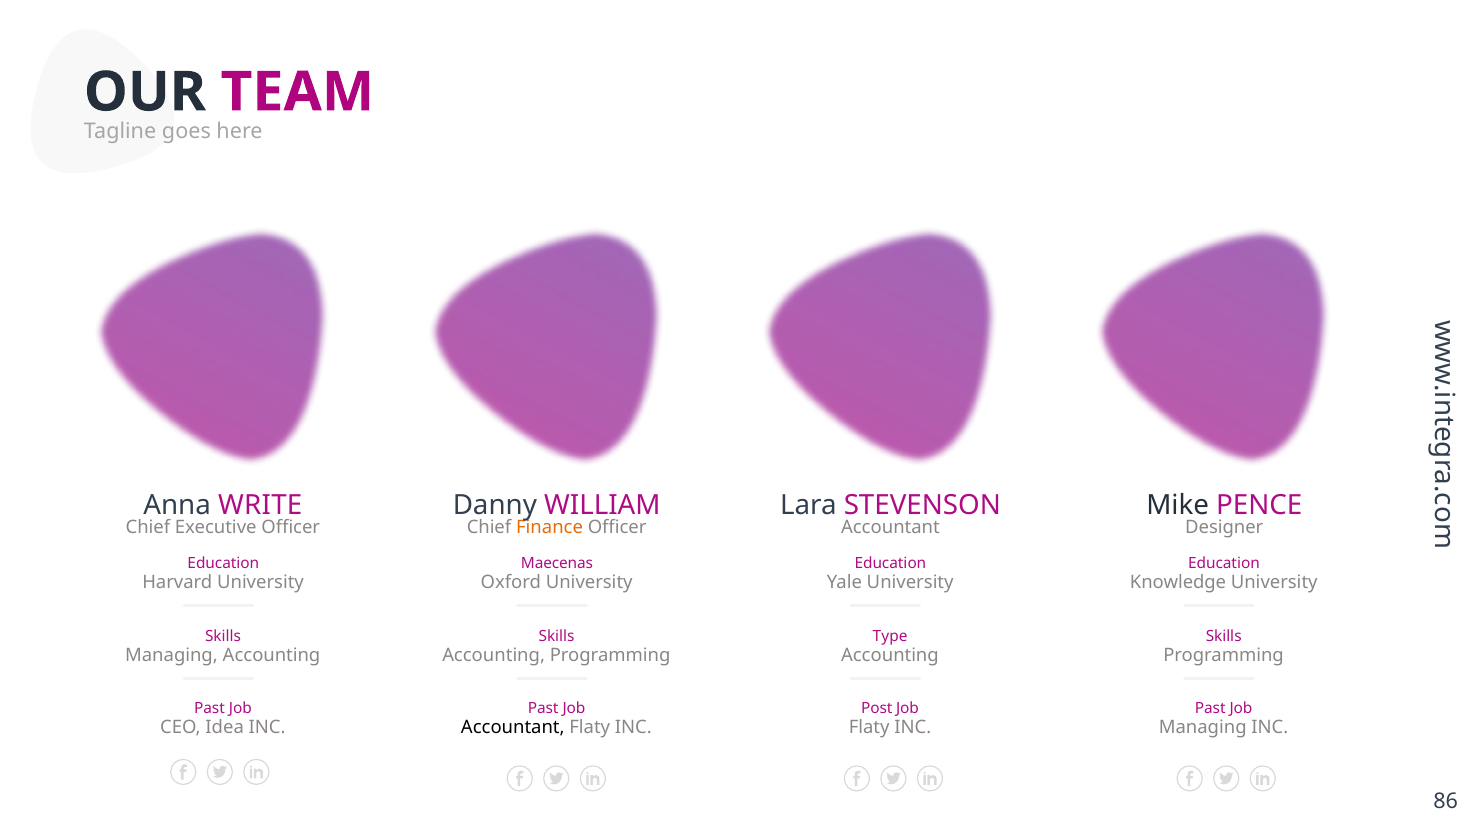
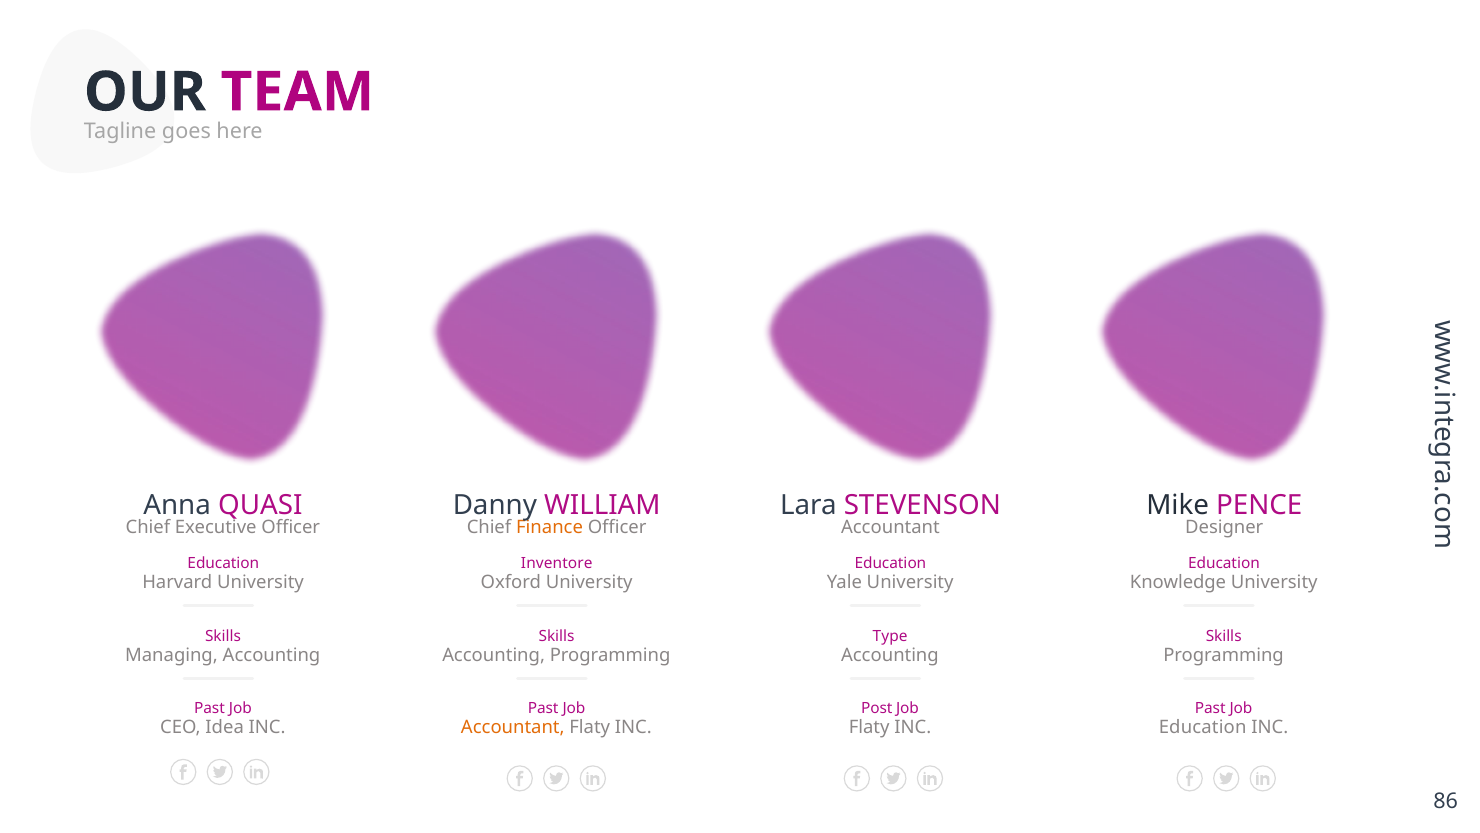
WRITE: WRITE -> QUASI (260, 505)
Maecenas: Maecenas -> Inventore (557, 563)
Accountant colour: black -> orange (513, 727)
Managing: Managing -> Education (1203, 727)
